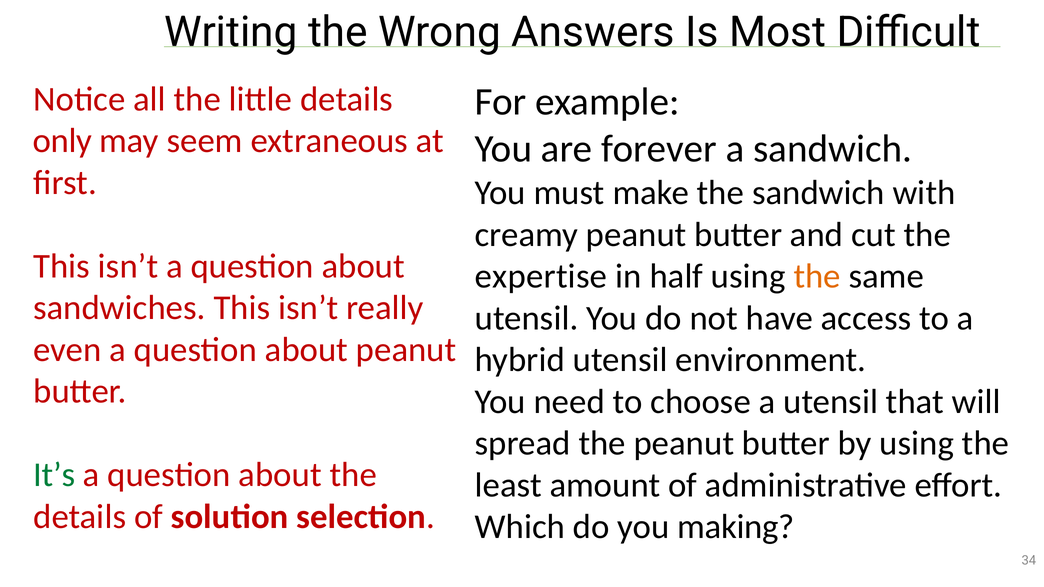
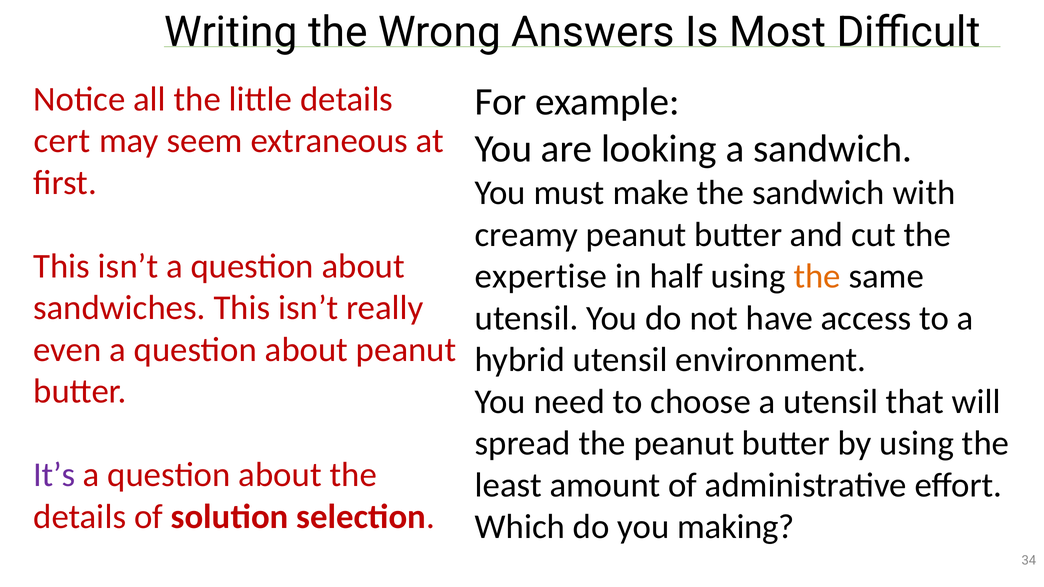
only: only -> cert (62, 141)
forever: forever -> looking (659, 149)
It’s colour: green -> purple (54, 475)
